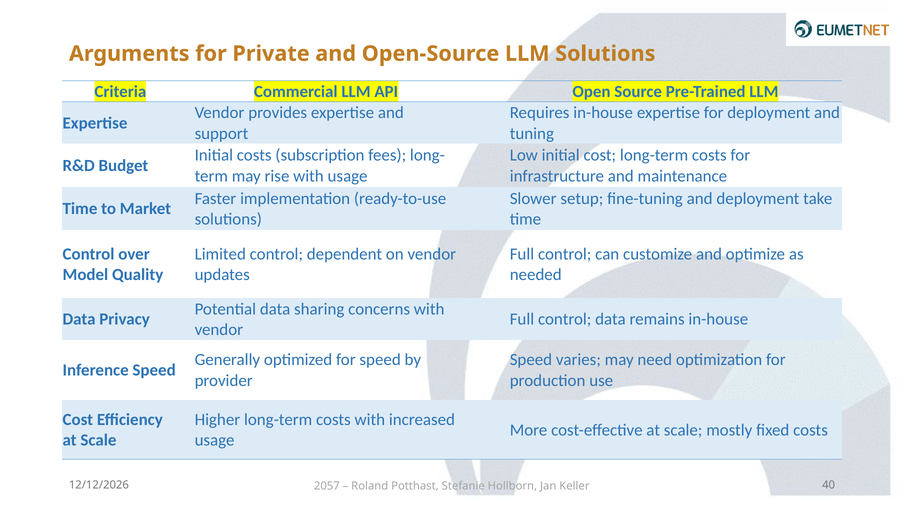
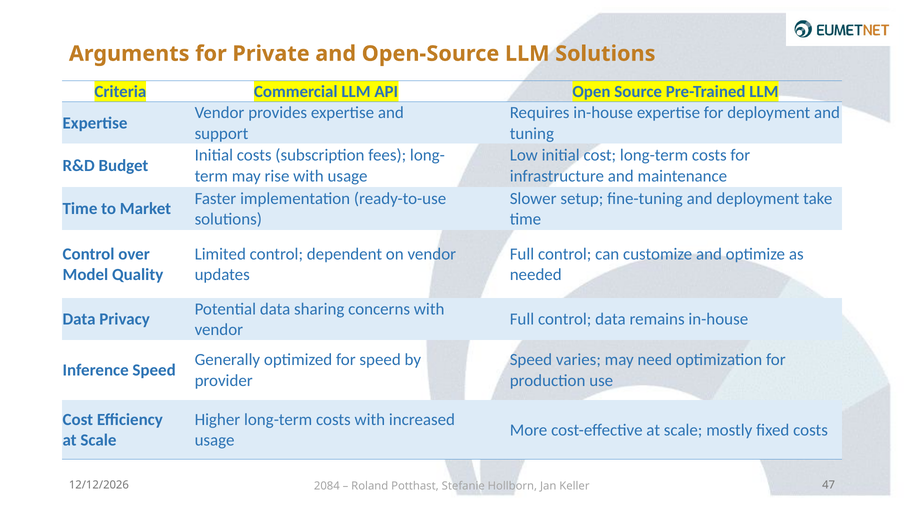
40: 40 -> 47 (829, 485)
2057: 2057 -> 2084 (327, 486)
